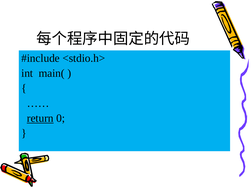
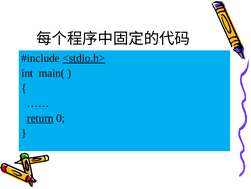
<stdio.h> underline: none -> present (84, 58)
